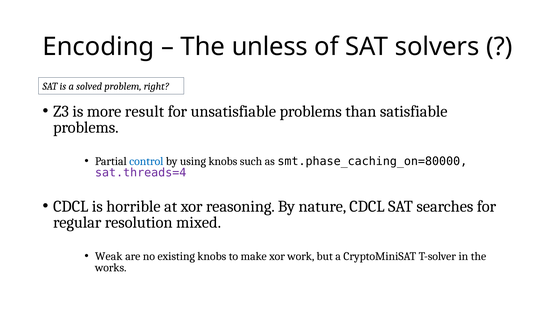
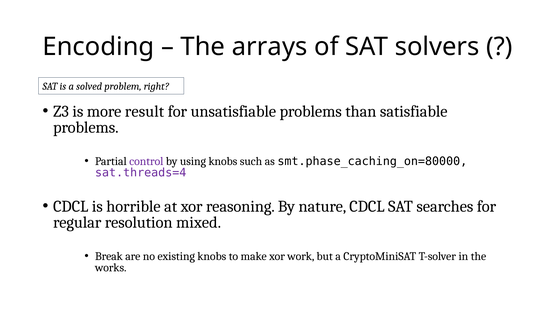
unless: unless -> arrays (270, 47)
control colour: blue -> purple (146, 162)
Weak: Weak -> Break (109, 257)
